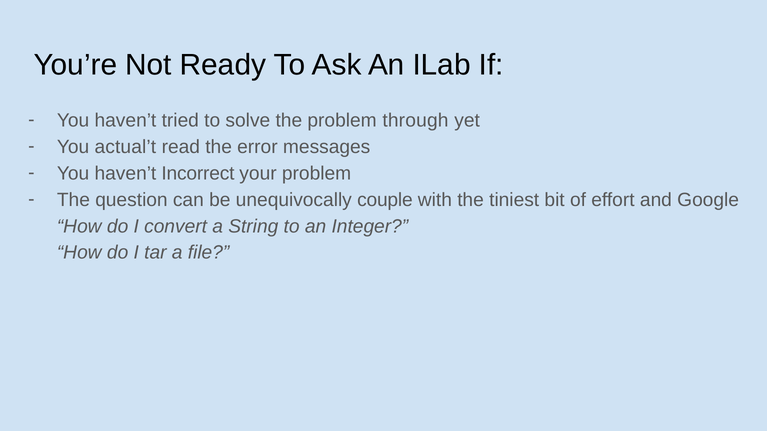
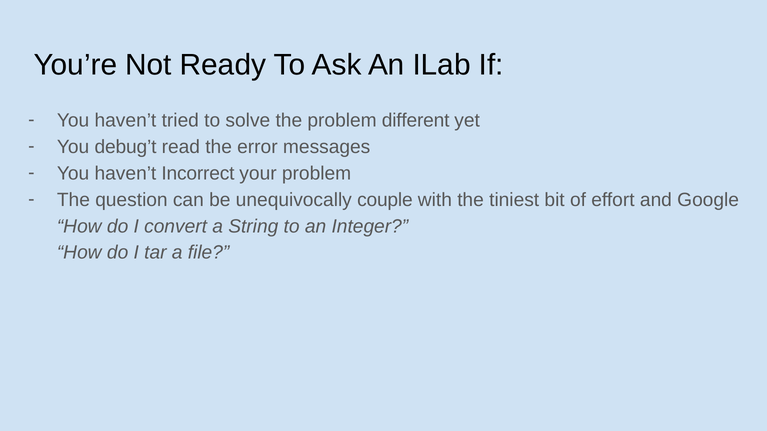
through: through -> different (416, 121)
actual’t: actual’t -> debug’t (125, 147)
